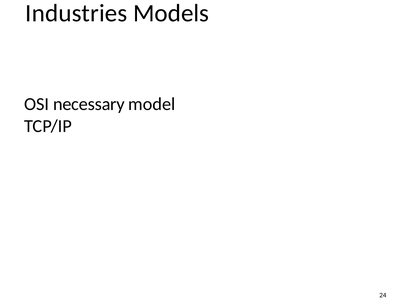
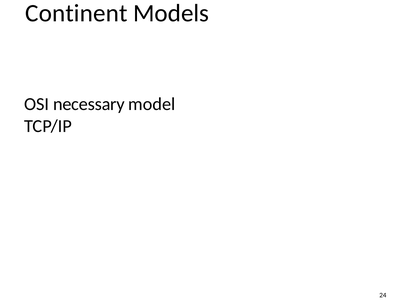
Industries: Industries -> Continent (76, 13)
